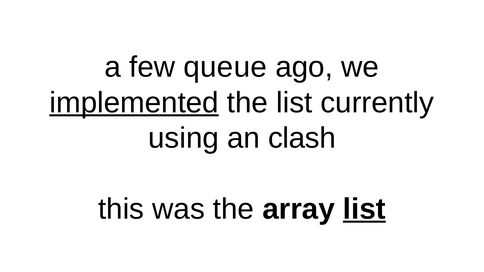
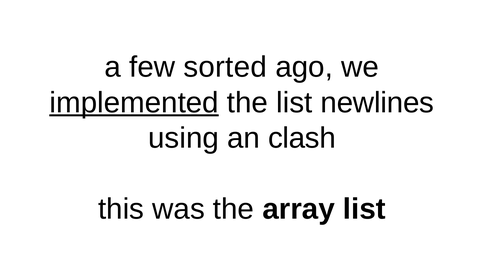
queue: queue -> sorted (225, 67)
currently: currently -> newlines (377, 103)
list underline: present -> none (364, 209)
